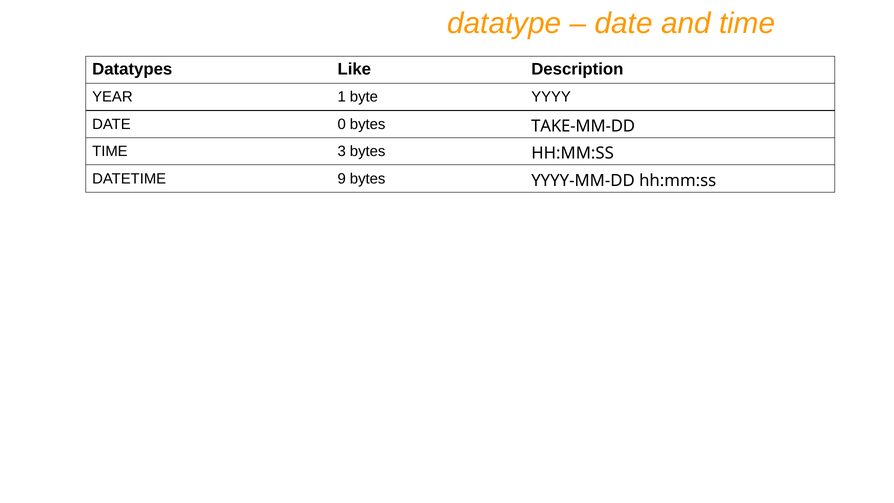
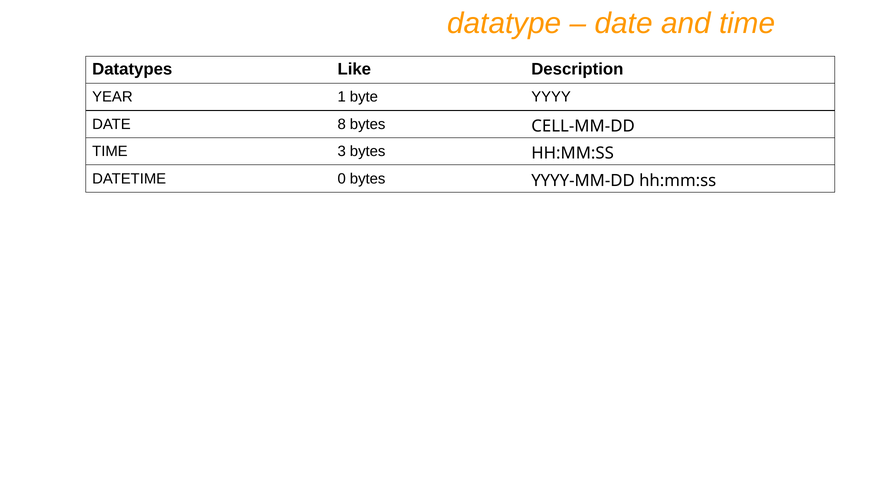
0: 0 -> 8 (342, 124)
TAKE-MM-DD: TAKE-MM-DD -> CELL-MM-DD (583, 126)
9: 9 -> 0 (342, 179)
